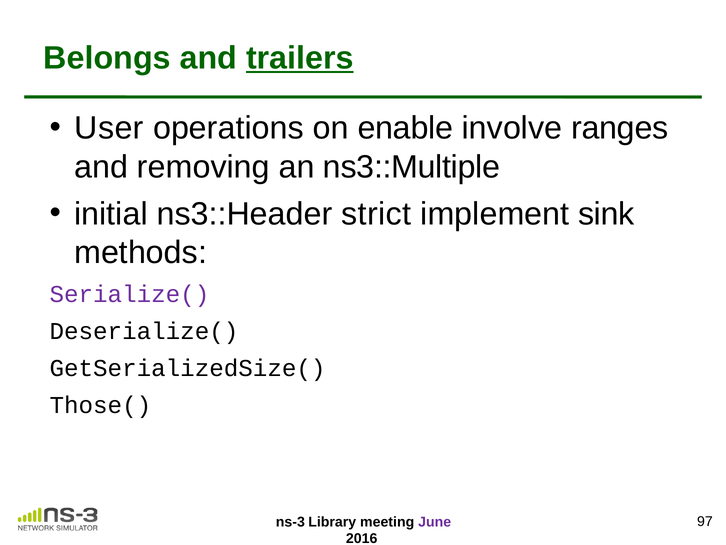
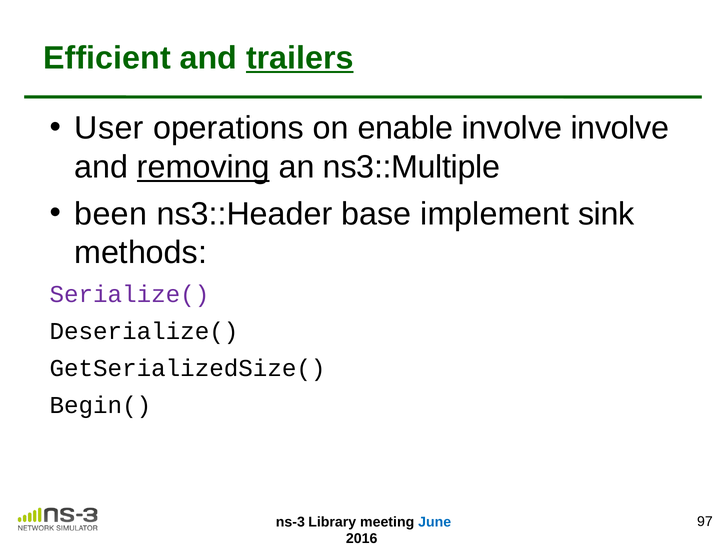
Belongs: Belongs -> Efficient (107, 58)
involve ranges: ranges -> involve (620, 128)
removing underline: none -> present (203, 167)
initial: initial -> been (111, 214)
strict: strict -> base (376, 214)
Those(: Those( -> Begin( (100, 405)
June colour: purple -> blue (435, 521)
